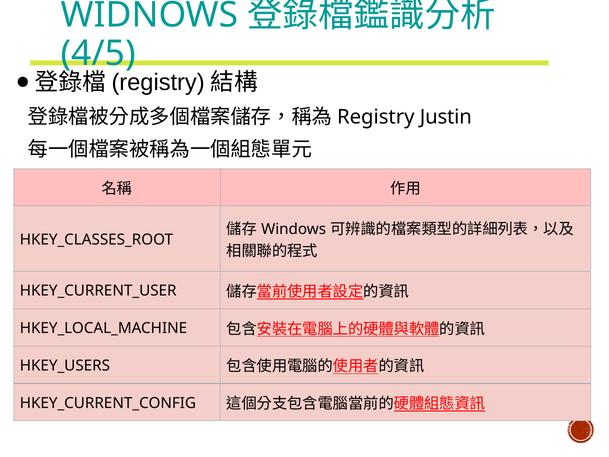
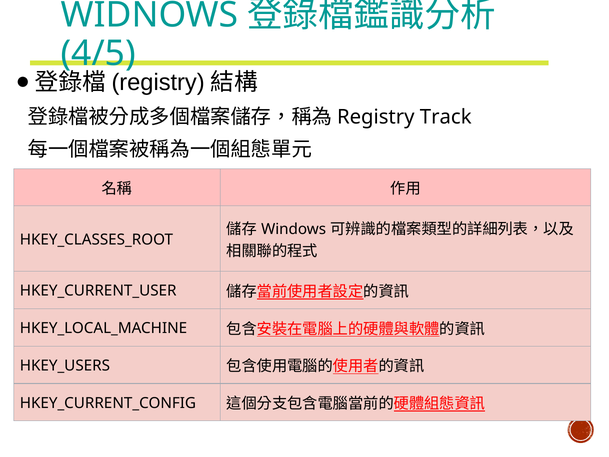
Justin: Justin -> Track (446, 117)
